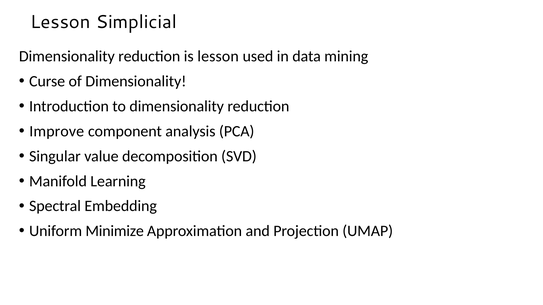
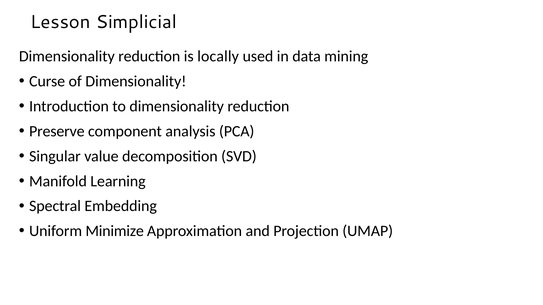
is lesson: lesson -> locally (218, 56)
Improve: Improve -> Preserve (57, 131)
